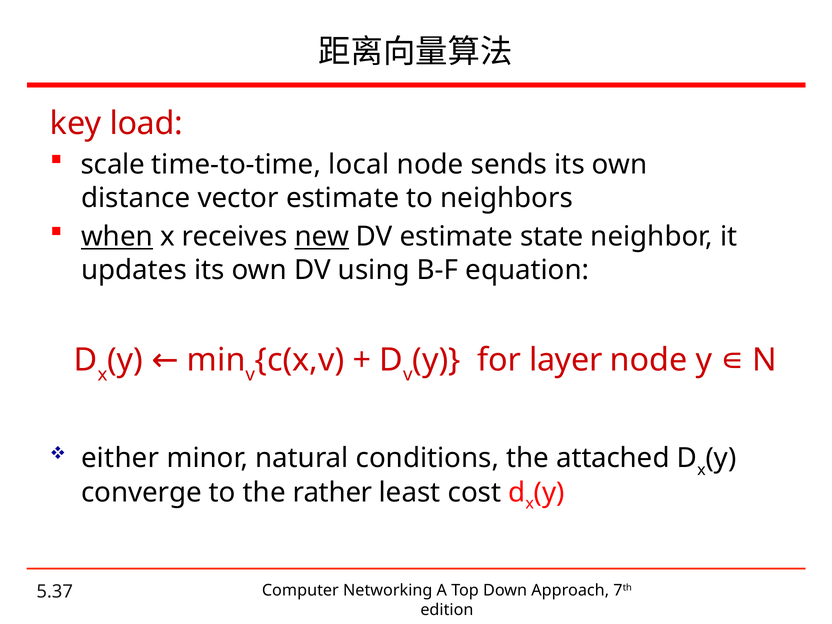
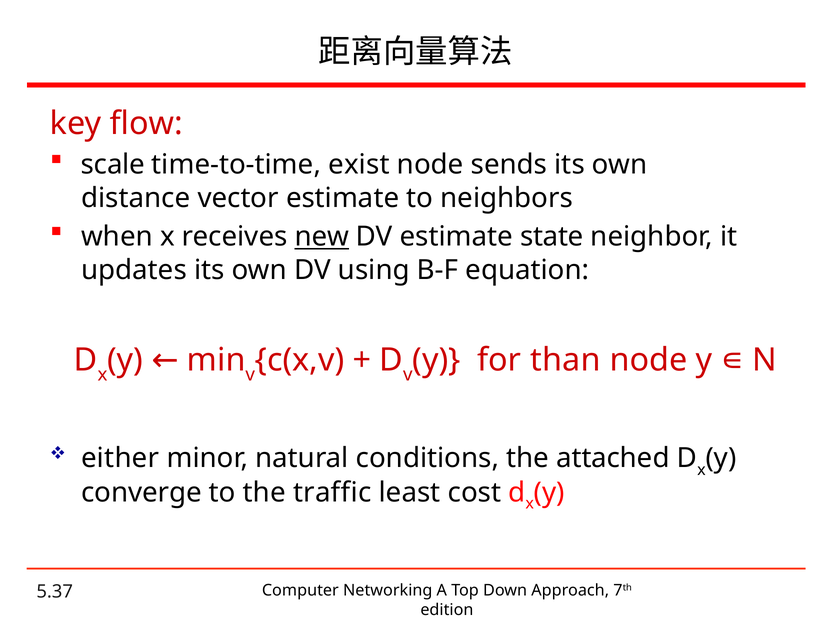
load: load -> flow (146, 123)
local: local -> exist (359, 165)
when underline: present -> none (117, 237)
layer: layer -> than (565, 360)
rather: rather -> traffic (332, 493)
